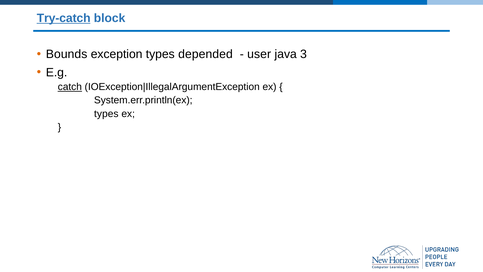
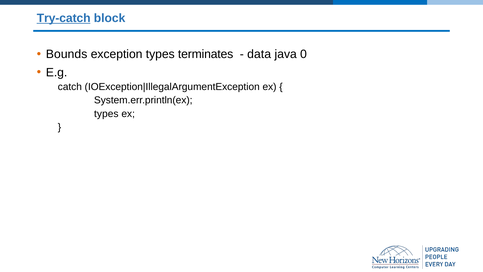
depended: depended -> terminates (206, 54)
user: user -> data (259, 54)
3: 3 -> 0 (303, 54)
catch underline: present -> none (70, 87)
